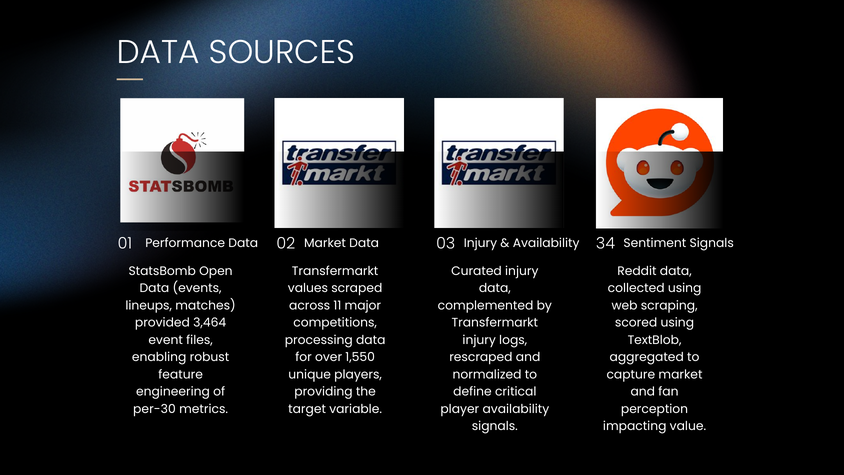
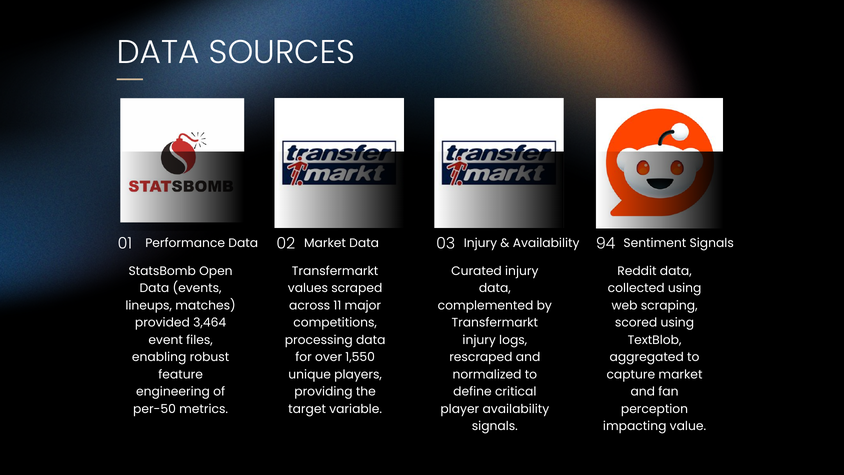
34: 34 -> 94 (606, 243)
per-30: per-30 -> per-50 (154, 409)
